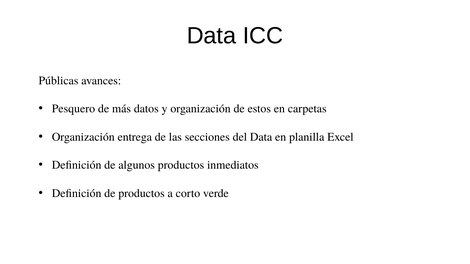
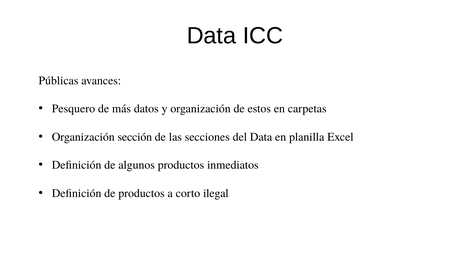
entrega: entrega -> sección (135, 137)
verde: verde -> ilegal (216, 194)
